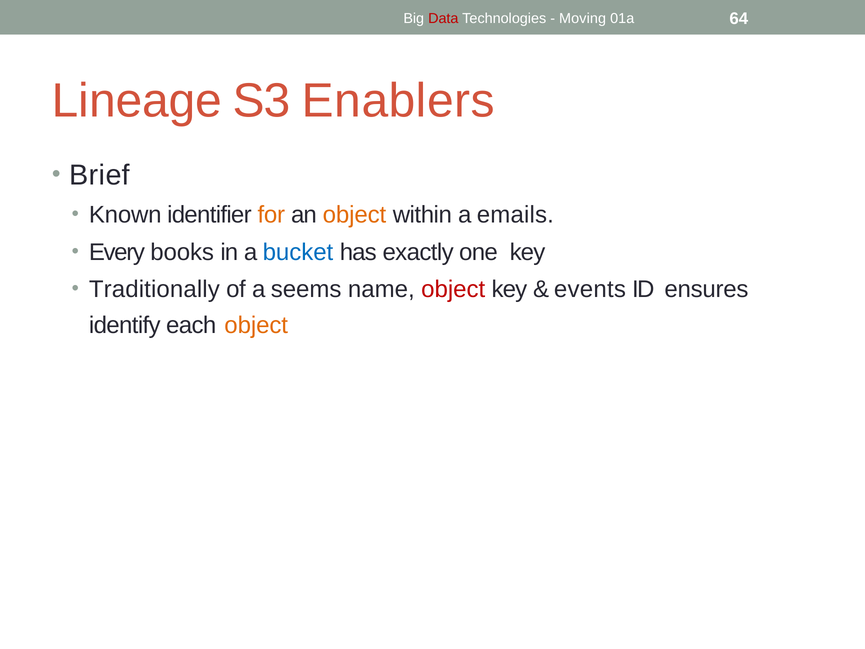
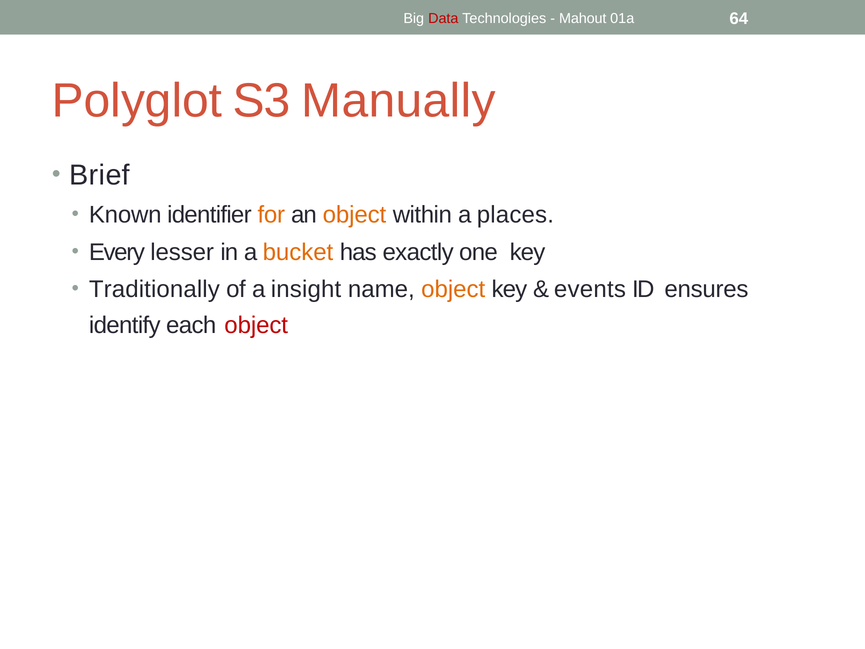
Moving: Moving -> Mahout (583, 18)
Lineage: Lineage -> Polyglot (137, 101)
Enablers: Enablers -> Manually (398, 101)
emails: emails -> places (515, 215)
books: books -> lesser (182, 252)
bucket colour: blue -> orange (298, 252)
seems: seems -> insight (306, 289)
object colour: red -> orange (453, 289)
object colour: orange -> red (256, 325)
